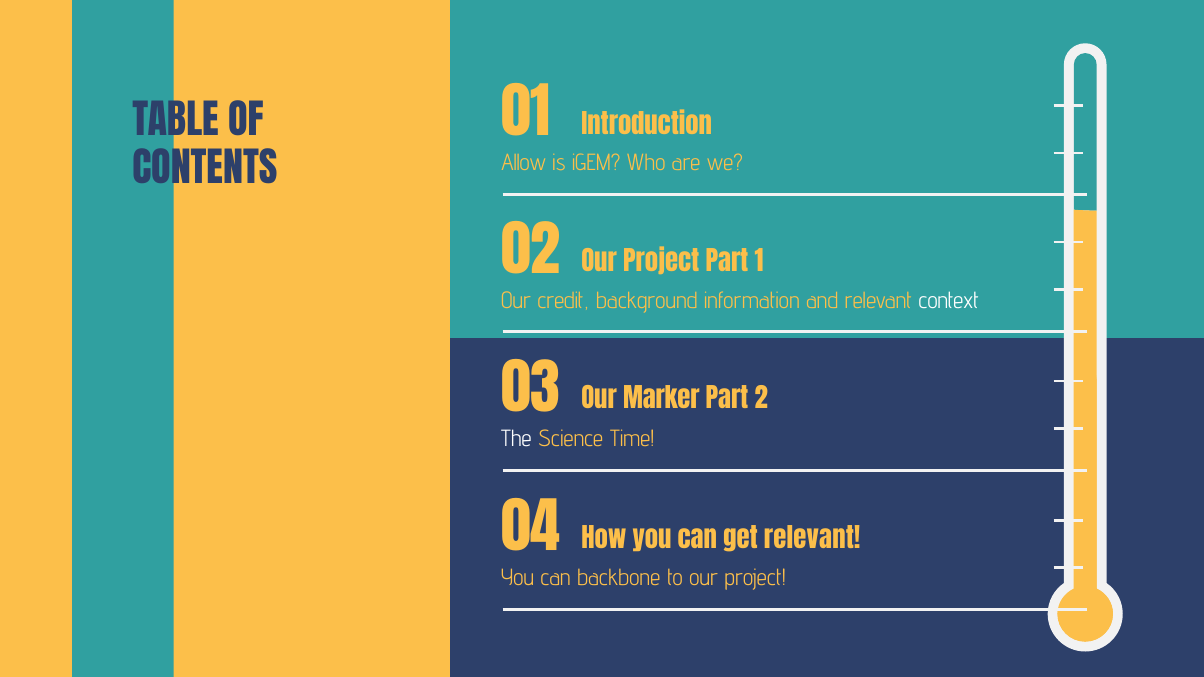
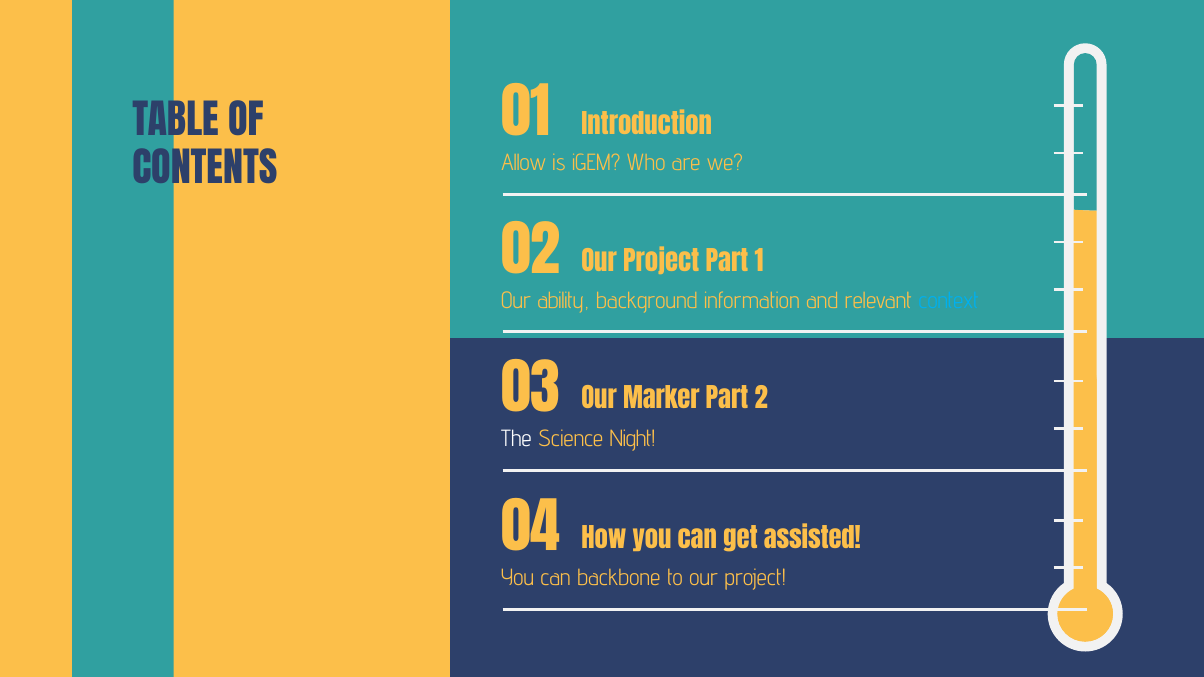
credit: credit -> ability (564, 301)
context colour: white -> light blue (949, 301)
Time: Time -> Night (632, 439)
get relevant: relevant -> assisted (812, 540)
